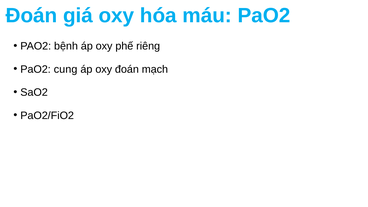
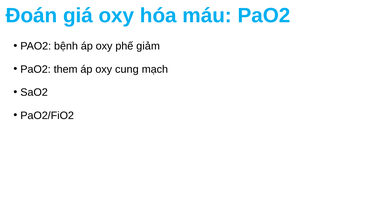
riêng: riêng -> giảm (148, 46)
cung: cung -> them (66, 69)
oxy đoán: đoán -> cung (127, 69)
